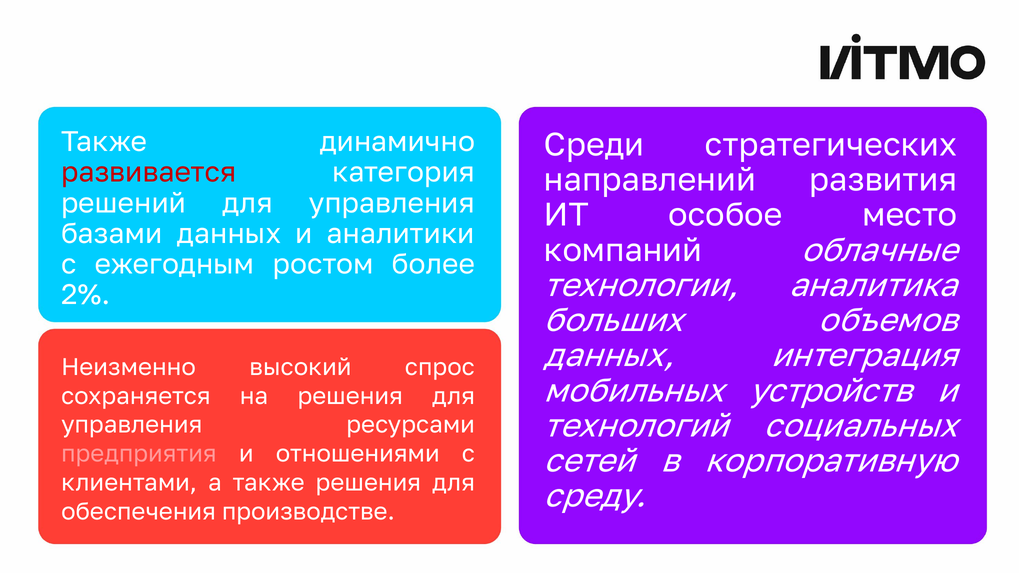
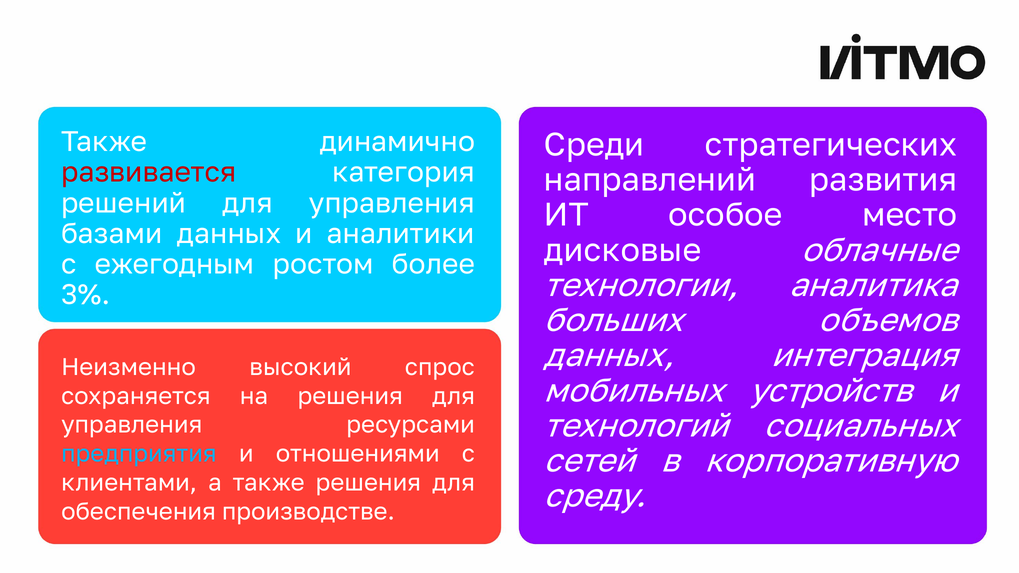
компаний: компаний -> дисковые (623, 250)
2%: 2% -> 3% (86, 295)
предприятия colour: pink -> light blue (139, 454)
